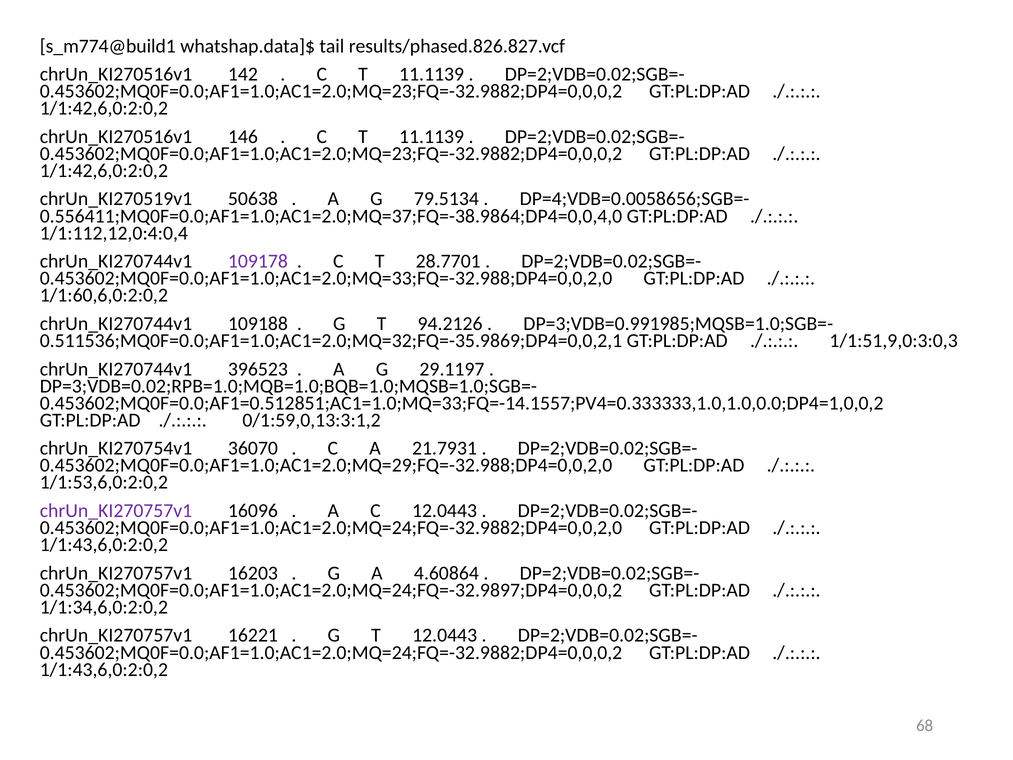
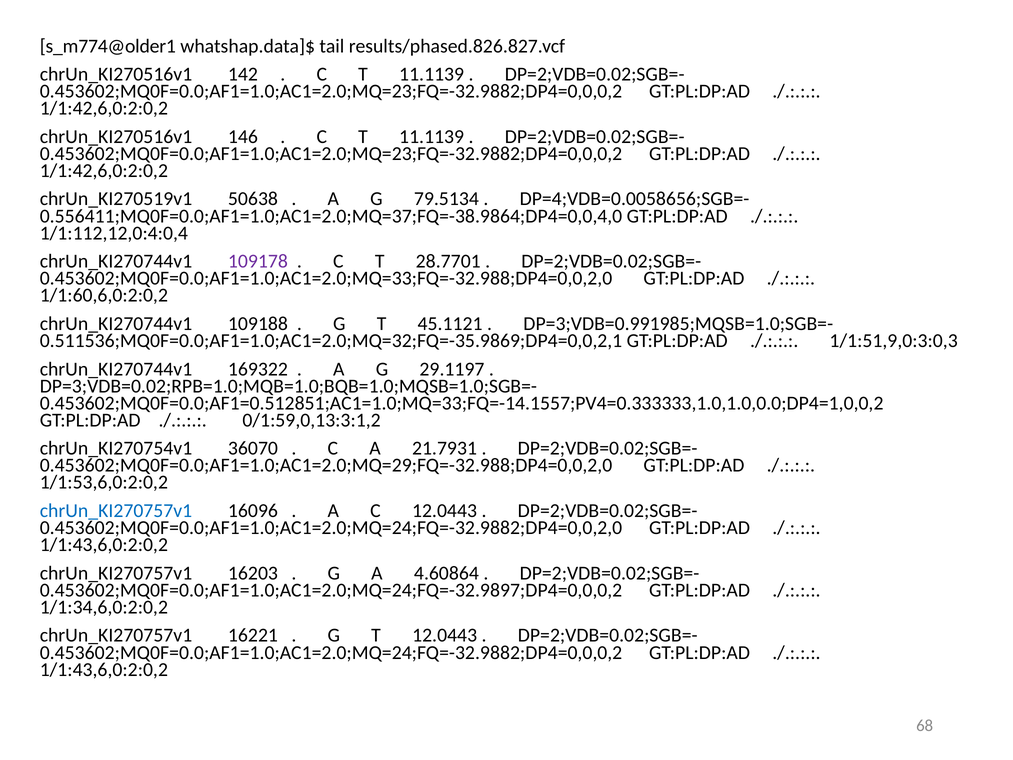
s_m774@build1: s_m774@build1 -> s_m774@older1 (108, 46)
94.2126: 94.2126 -> 45.1121 (450, 324)
396523: 396523 -> 169322 (258, 369)
chrUn_KI270757v1 colour: purple -> blue (116, 511)
